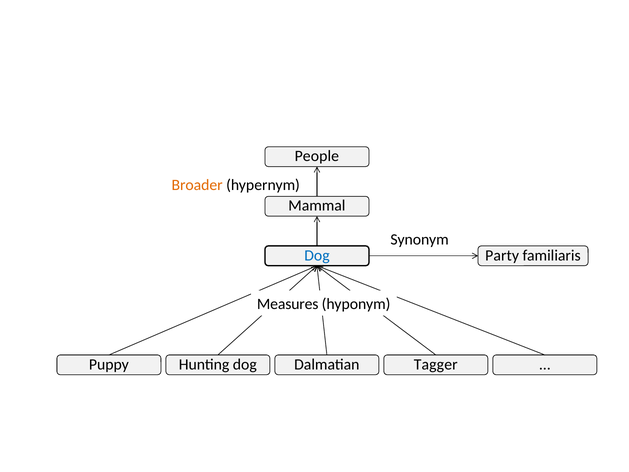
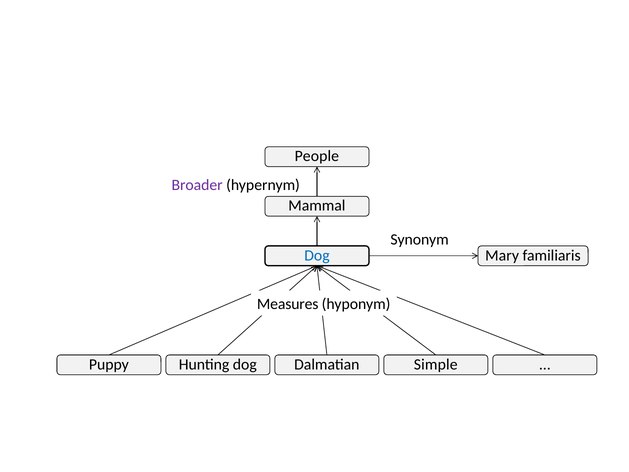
Broader colour: orange -> purple (197, 185)
Party: Party -> Mary (502, 255)
Tagger: Tagger -> Simple (436, 364)
